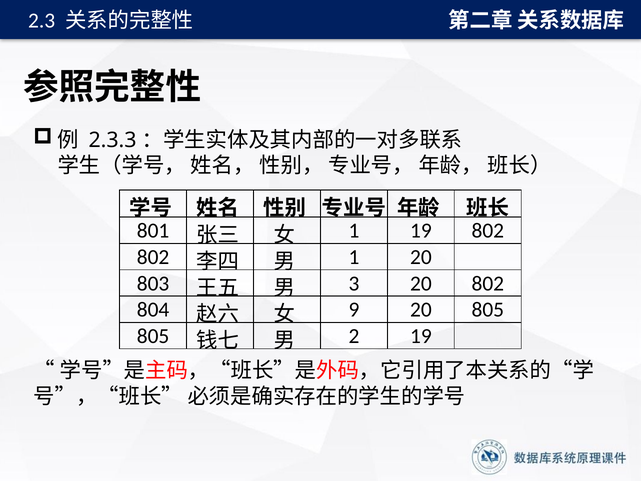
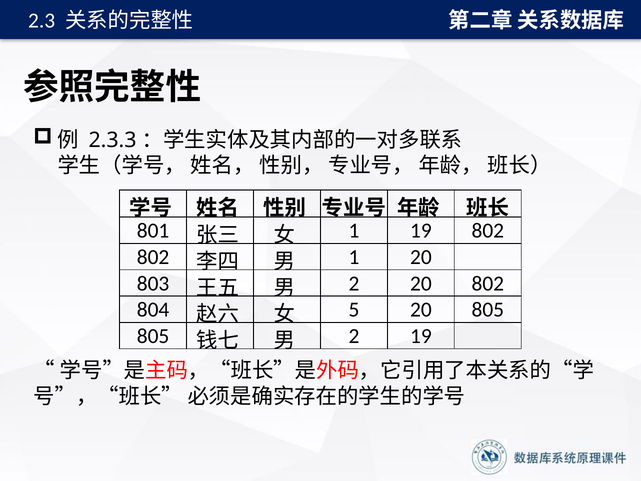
3: 3 -> 2 (354, 283)
9: 9 -> 5 (354, 310)
